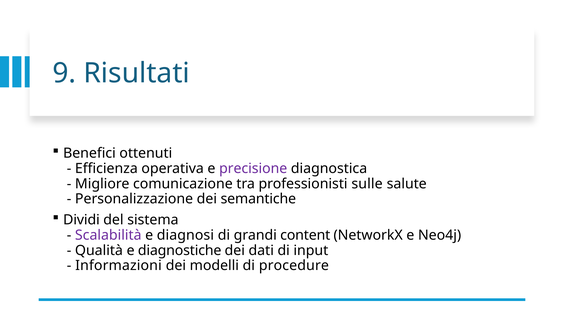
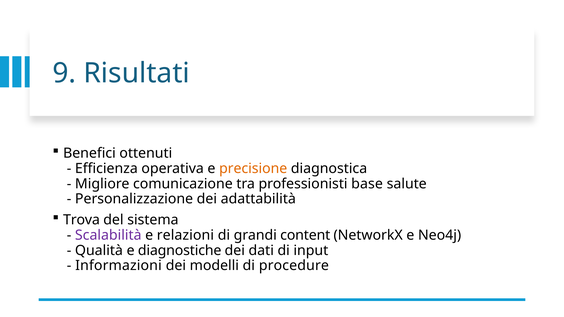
precisione colour: purple -> orange (253, 169)
sulle: sulle -> base (367, 184)
semantiche: semantiche -> adattabilità (258, 199)
Dividi: Dividi -> Trova (81, 220)
diagnosi: diagnosi -> relazioni (185, 235)
